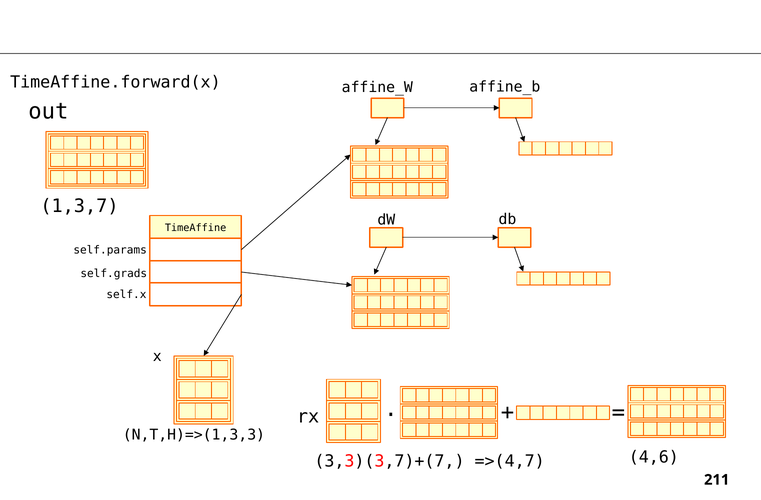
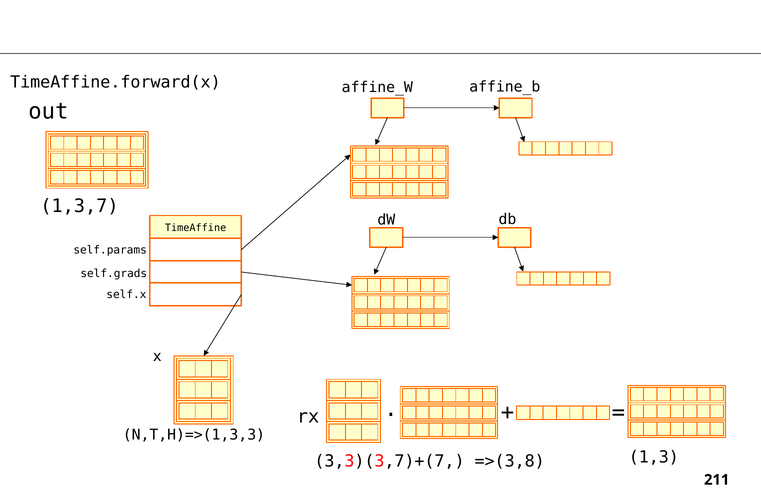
4,6: 4,6 -> 1,3 (654, 457)
=>(4,7: =>(4,7 -> =>(3,8 (510, 461)
